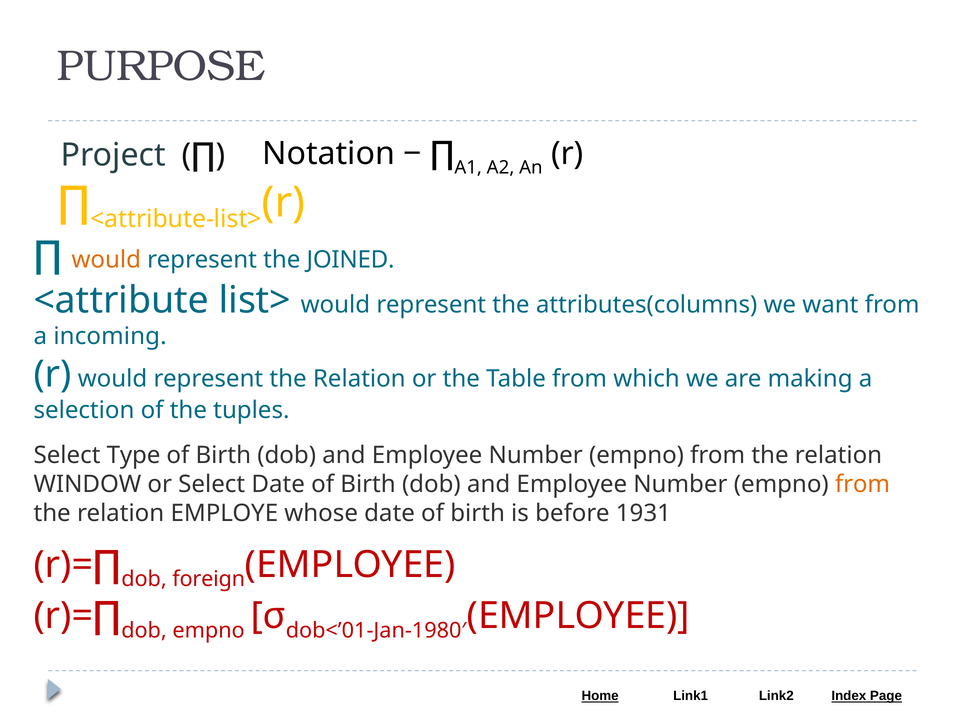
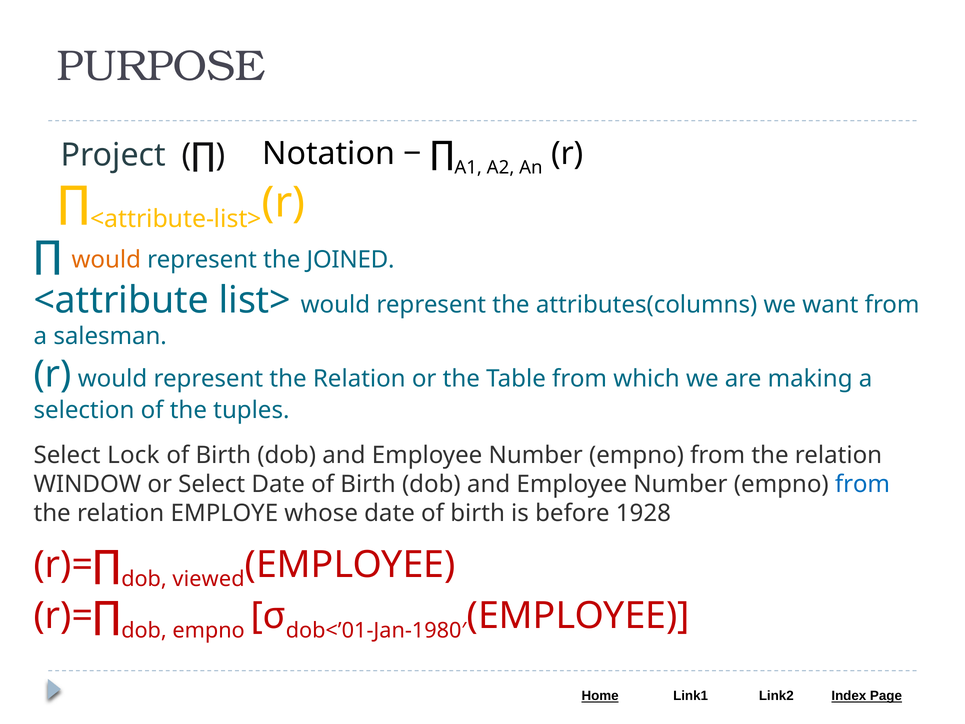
incoming: incoming -> salesman (110, 336)
Type: Type -> Lock (133, 455)
from colour: orange -> blue (862, 484)
1931: 1931 -> 1928 (643, 513)
foreign: foreign -> viewed (209, 579)
